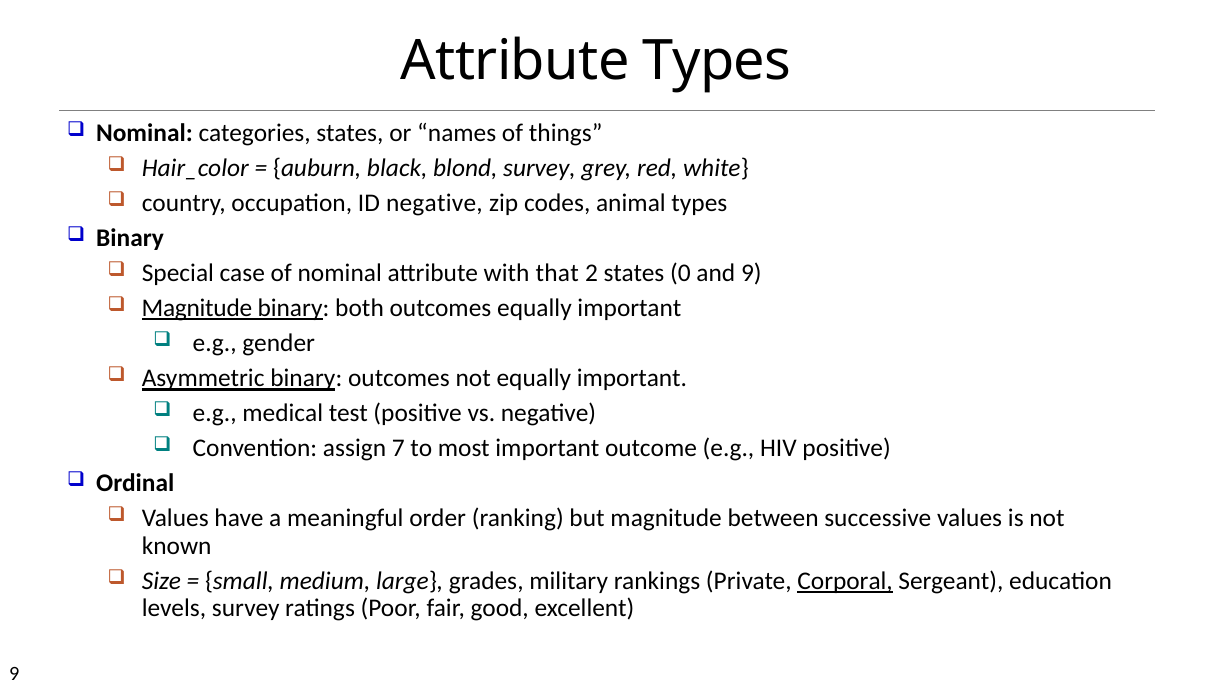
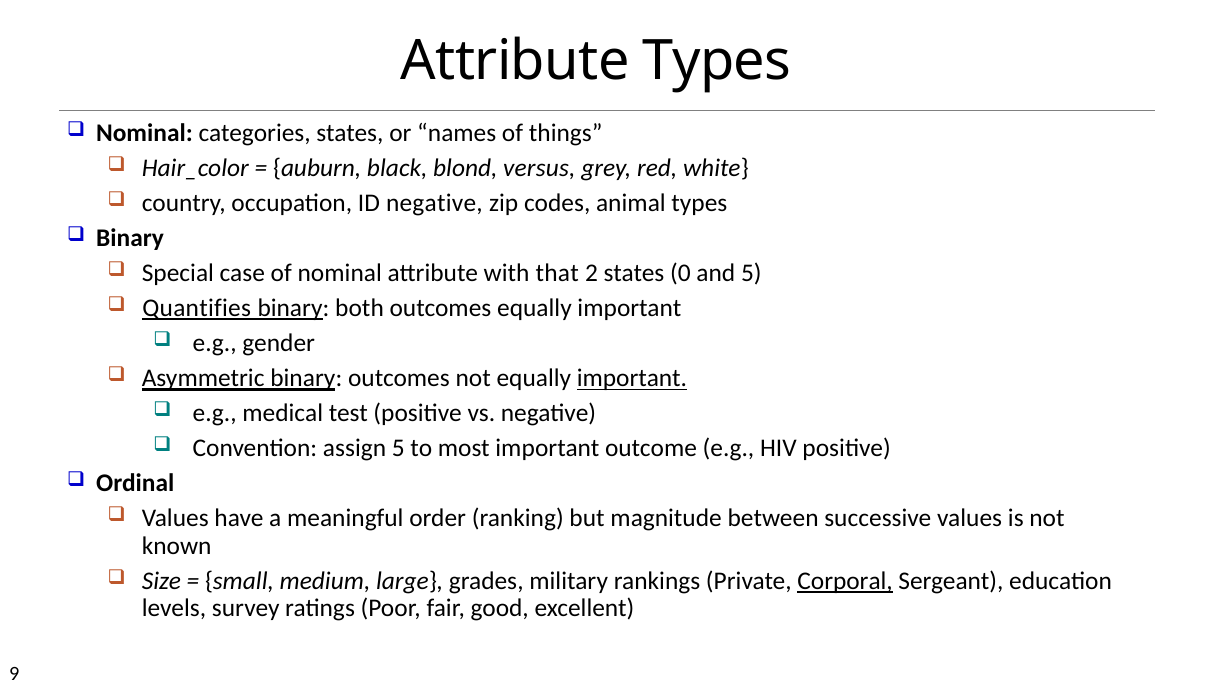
blond survey: survey -> versus (539, 168)
and 9: 9 -> 5 (751, 273)
Magnitude: Magnitude -> Quantifies (197, 308)
important underline: none -> present (632, 378)
assign 7: 7 -> 5 (398, 449)
